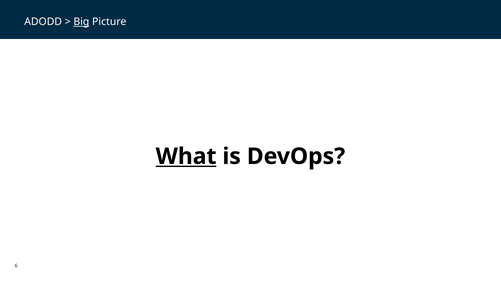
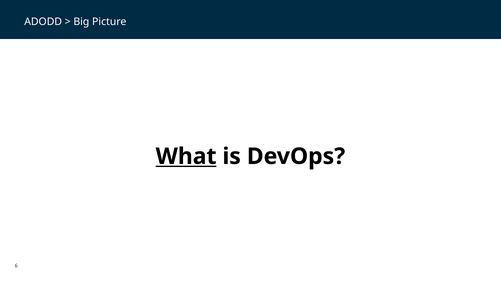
Big underline: present -> none (81, 22)
